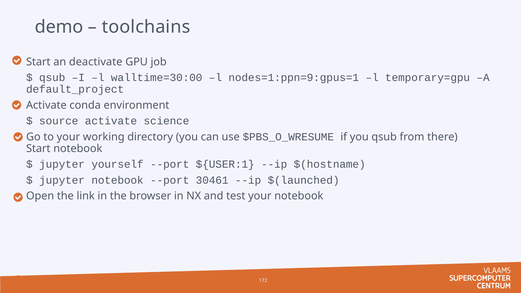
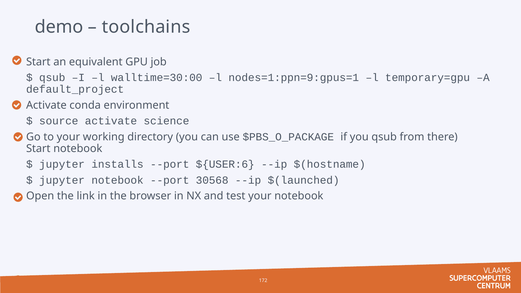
deactivate: deactivate -> equivalent (96, 62)
$PBS_O_WRESUME: $PBS_O_WRESUME -> $PBS_O_PACKAGE (288, 137)
yourself: yourself -> installs (118, 164)
${USER:1: ${USER:1 -> ${USER:6 (225, 164)
30461: 30461 -> 30568 (212, 180)
